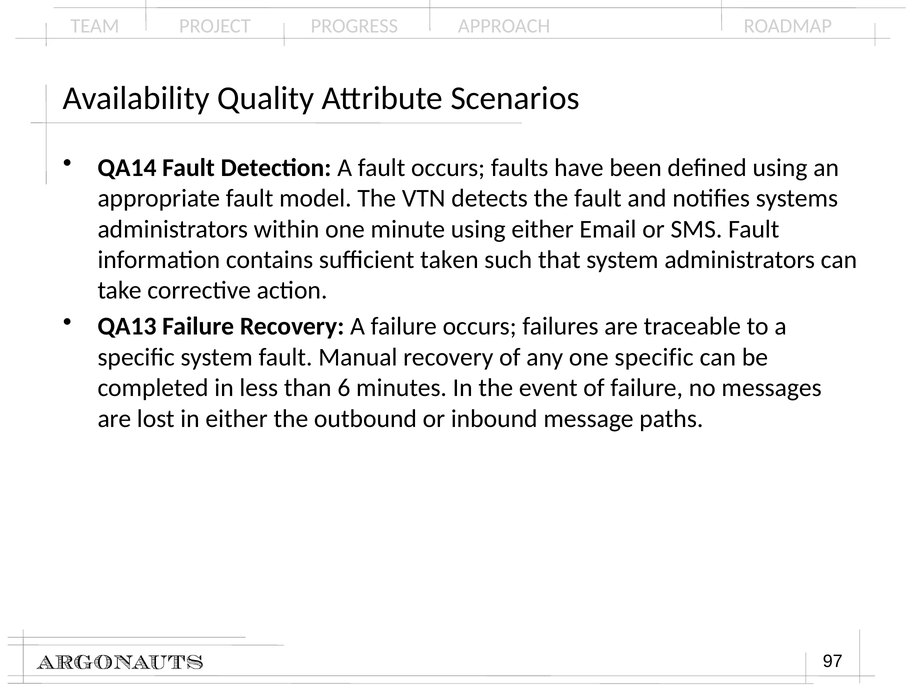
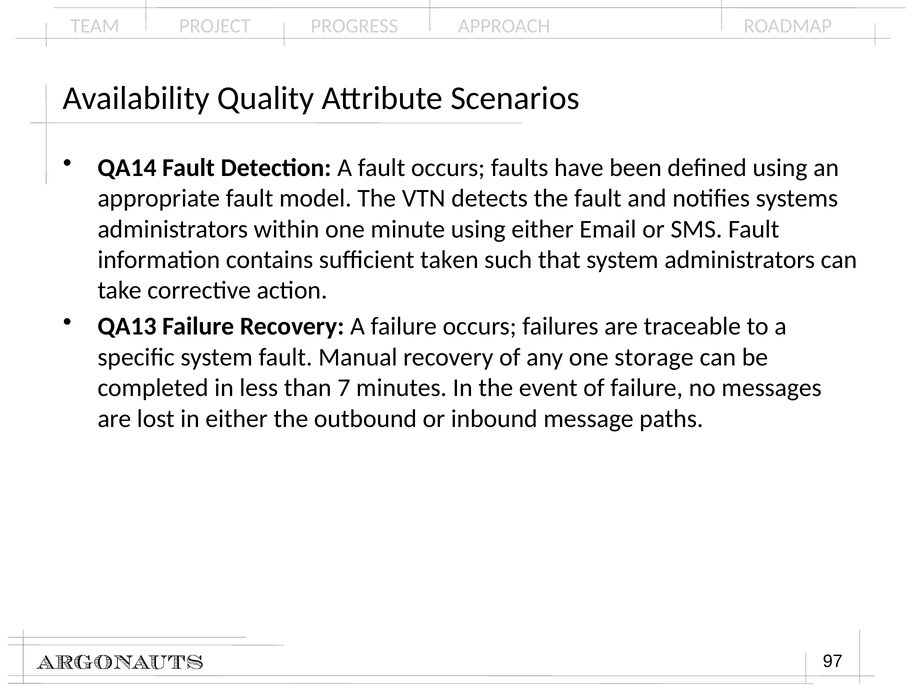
one specific: specific -> storage (654, 357)
6: 6 -> 7 (344, 388)
